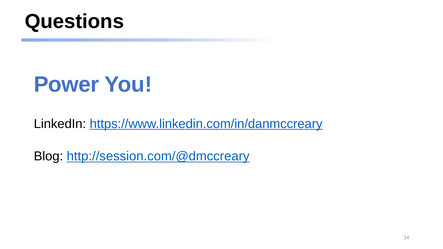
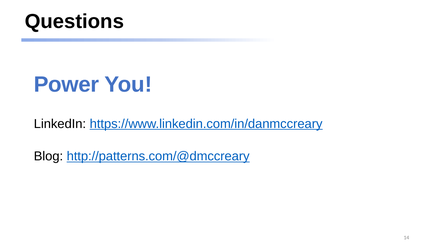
http://session.com/@dmccreary: http://session.com/@dmccreary -> http://patterns.com/@dmccreary (158, 156)
